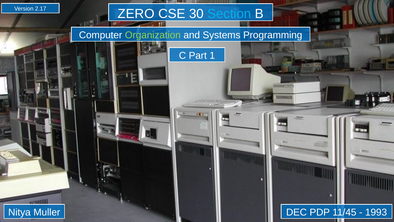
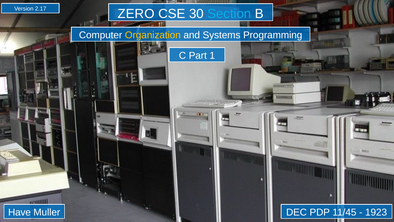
Organization colour: light green -> yellow (153, 35)
Nitya: Nitya -> Have (19, 212)
1993: 1993 -> 1923 (376, 212)
